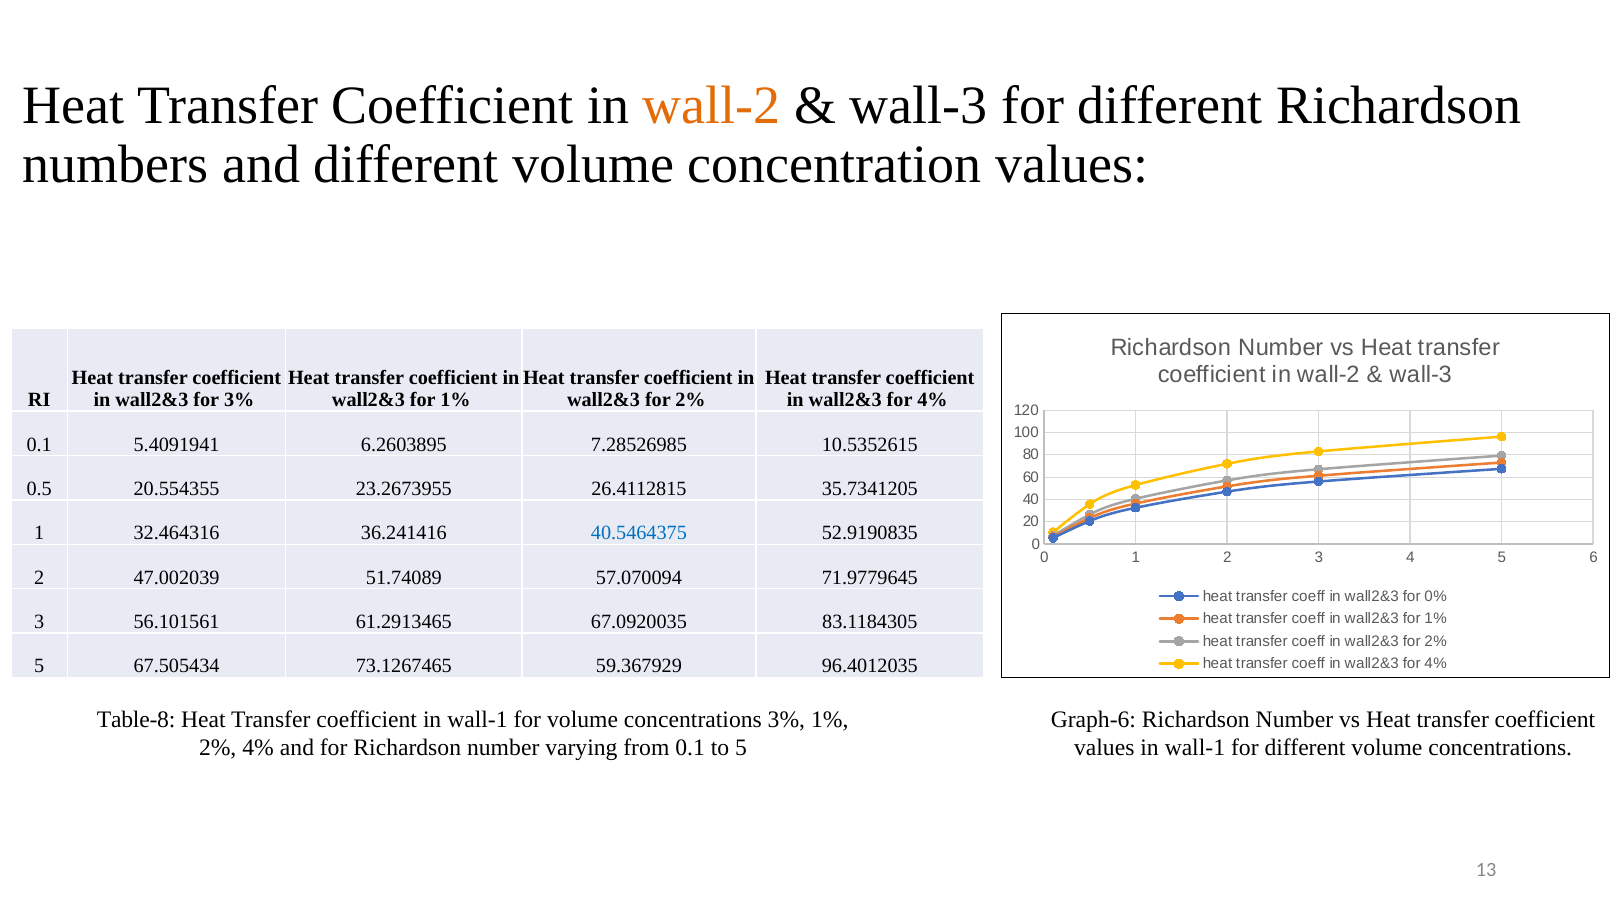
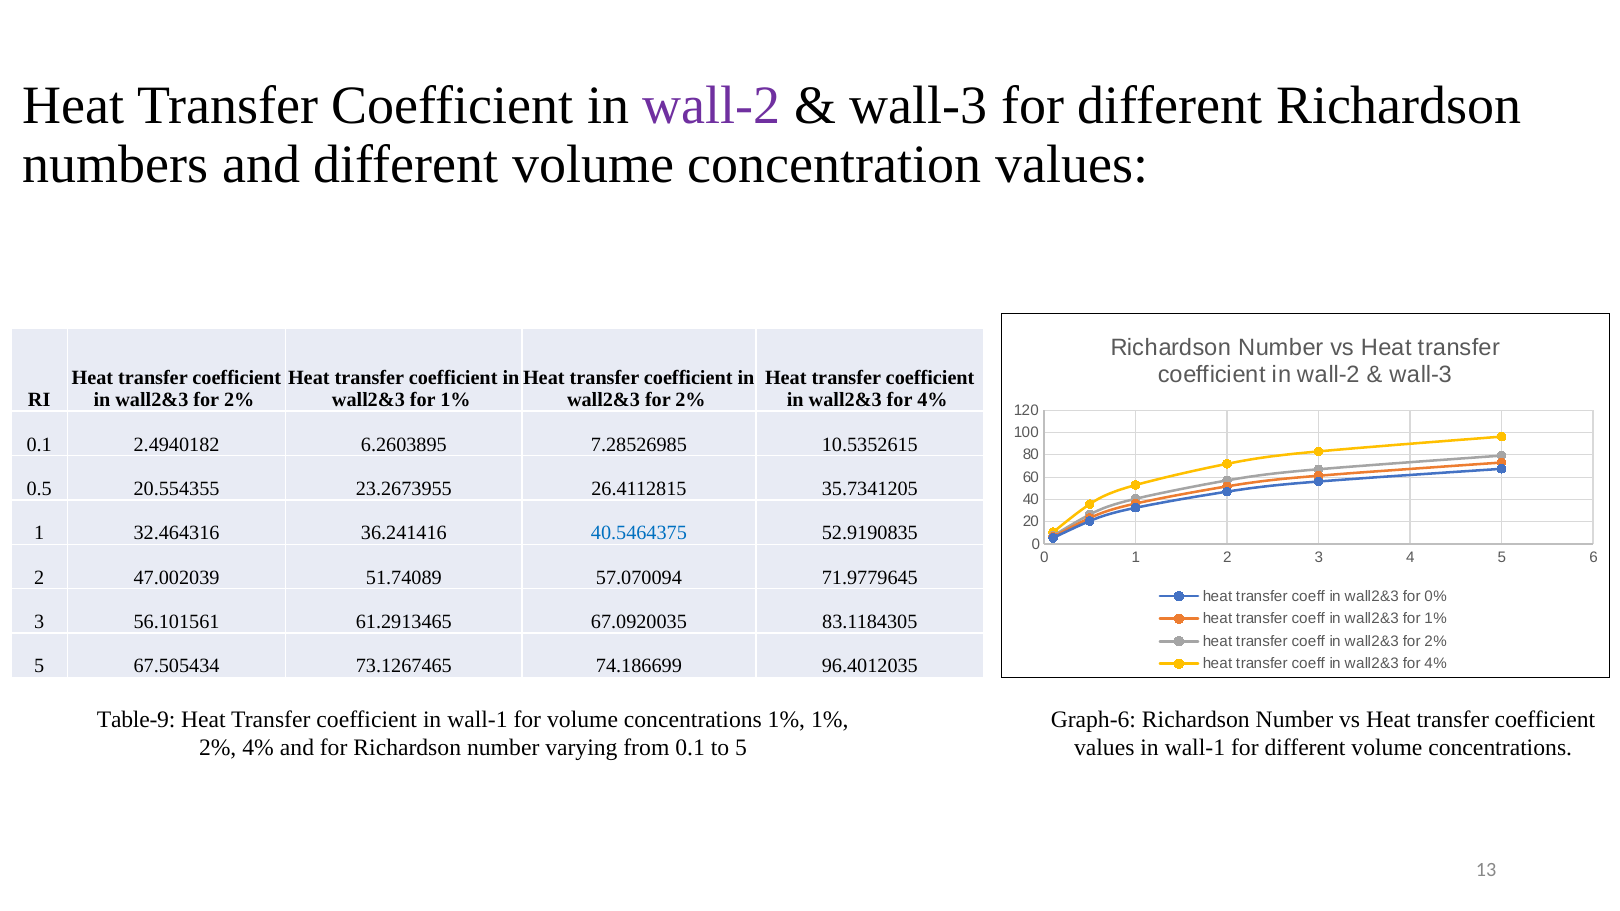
wall-2 colour: orange -> purple (712, 106)
3%: 3% -> 2% (239, 400)
5.4091941: 5.4091941 -> 2.4940182 (177, 445)
59.367929: 59.367929 -> 74.186699 (639, 666)
Table-8: Table-8 -> Table-9 (136, 720)
concentrations 3%: 3% -> 1% (786, 720)
